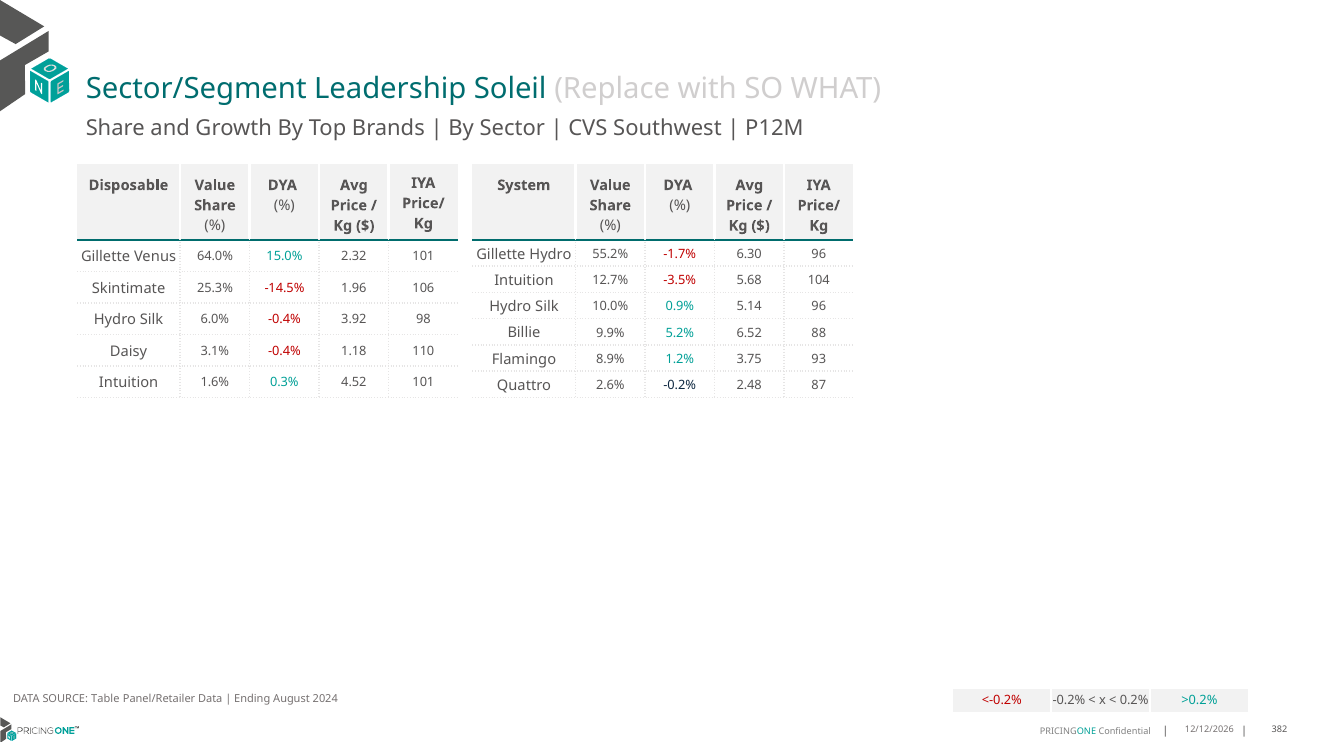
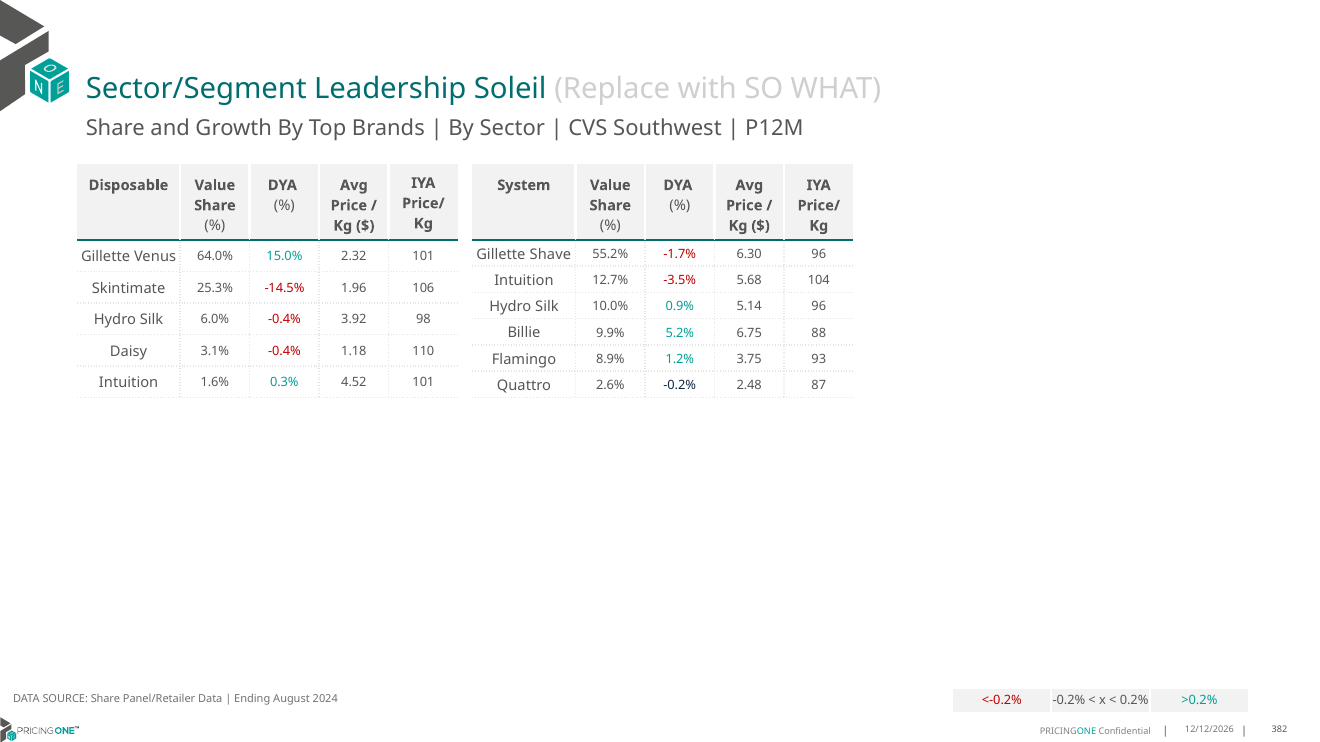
Gillette Hydro: Hydro -> Shave (550, 255)
6.52: 6.52 -> 6.75 (749, 333)
SOURCE Table: Table -> Share (105, 699)
